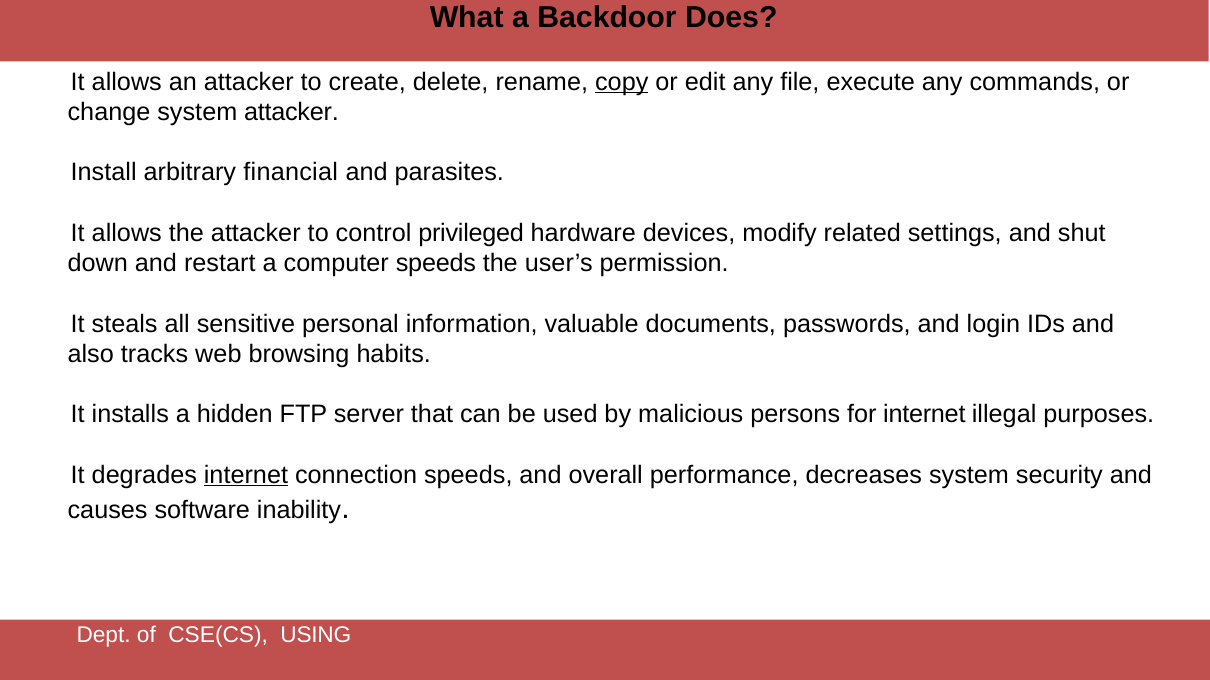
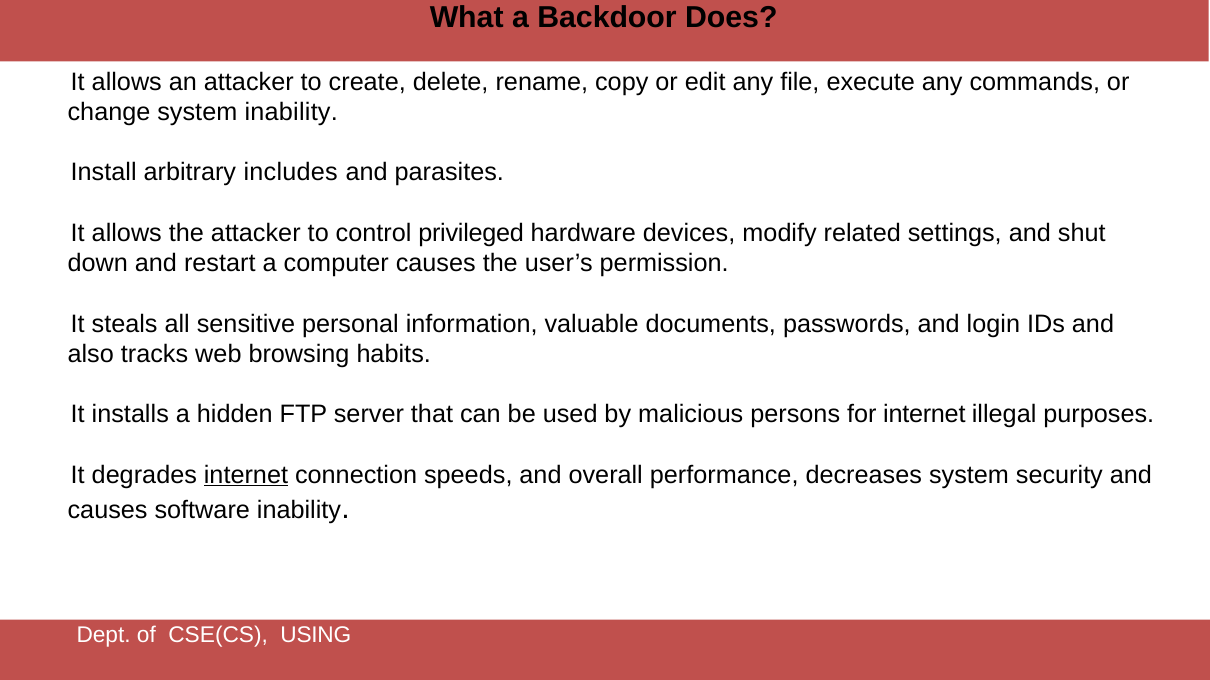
copy underline: present -> none (622, 82)
system attacker: attacker -> inability (291, 112)
financial: financial -> includes (291, 173)
computer speeds: speeds -> causes (436, 263)
